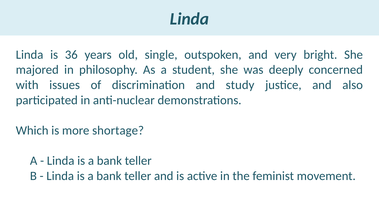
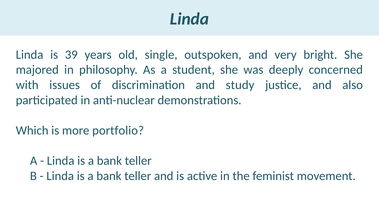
36: 36 -> 39 (71, 55)
shortage: shortage -> portfolio (118, 131)
